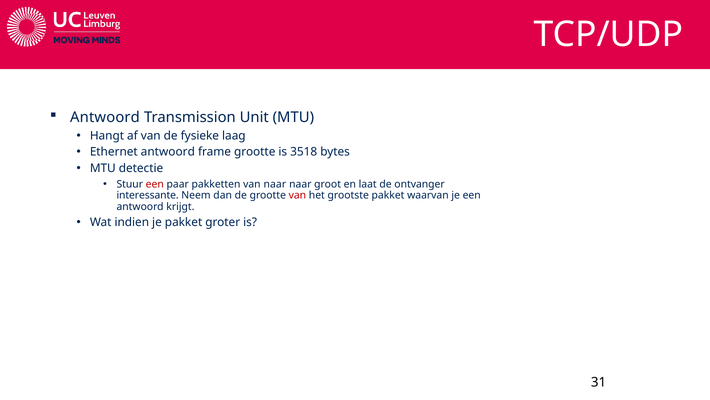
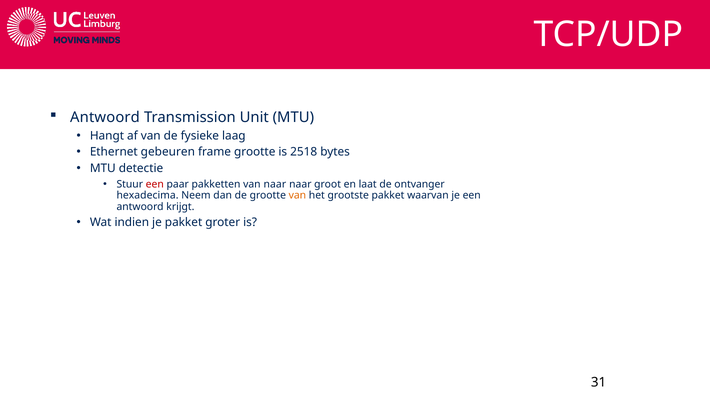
Ethernet antwoord: antwoord -> gebeuren (168, 152)
3518: 3518 -> 2518 (304, 152)
interessante: interessante -> hexadecima (148, 195)
van colour: red -> orange (297, 195)
